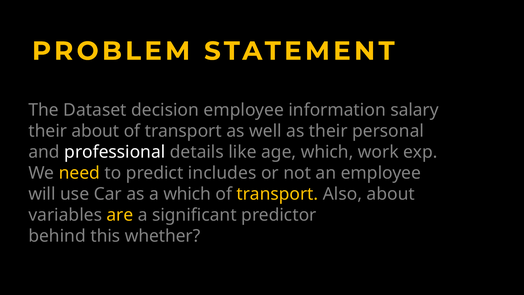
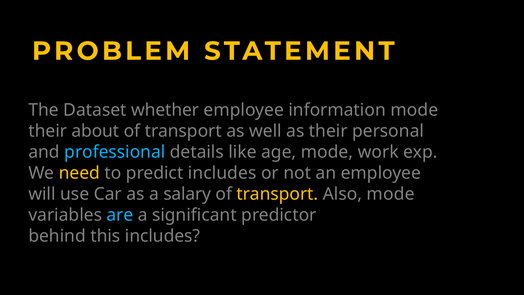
decision: decision -> whether (165, 110)
information salary: salary -> mode (414, 110)
professional colour: white -> light blue (115, 152)
age which: which -> mode (327, 152)
a which: which -> salary (187, 194)
Also about: about -> mode (391, 194)
are colour: yellow -> light blue (120, 215)
this whether: whether -> includes (163, 236)
